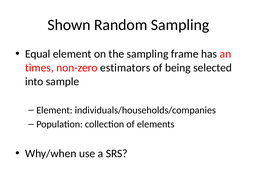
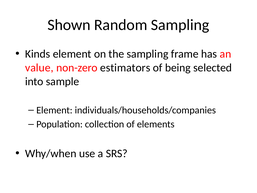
Equal: Equal -> Kinds (38, 54)
times: times -> value (39, 68)
